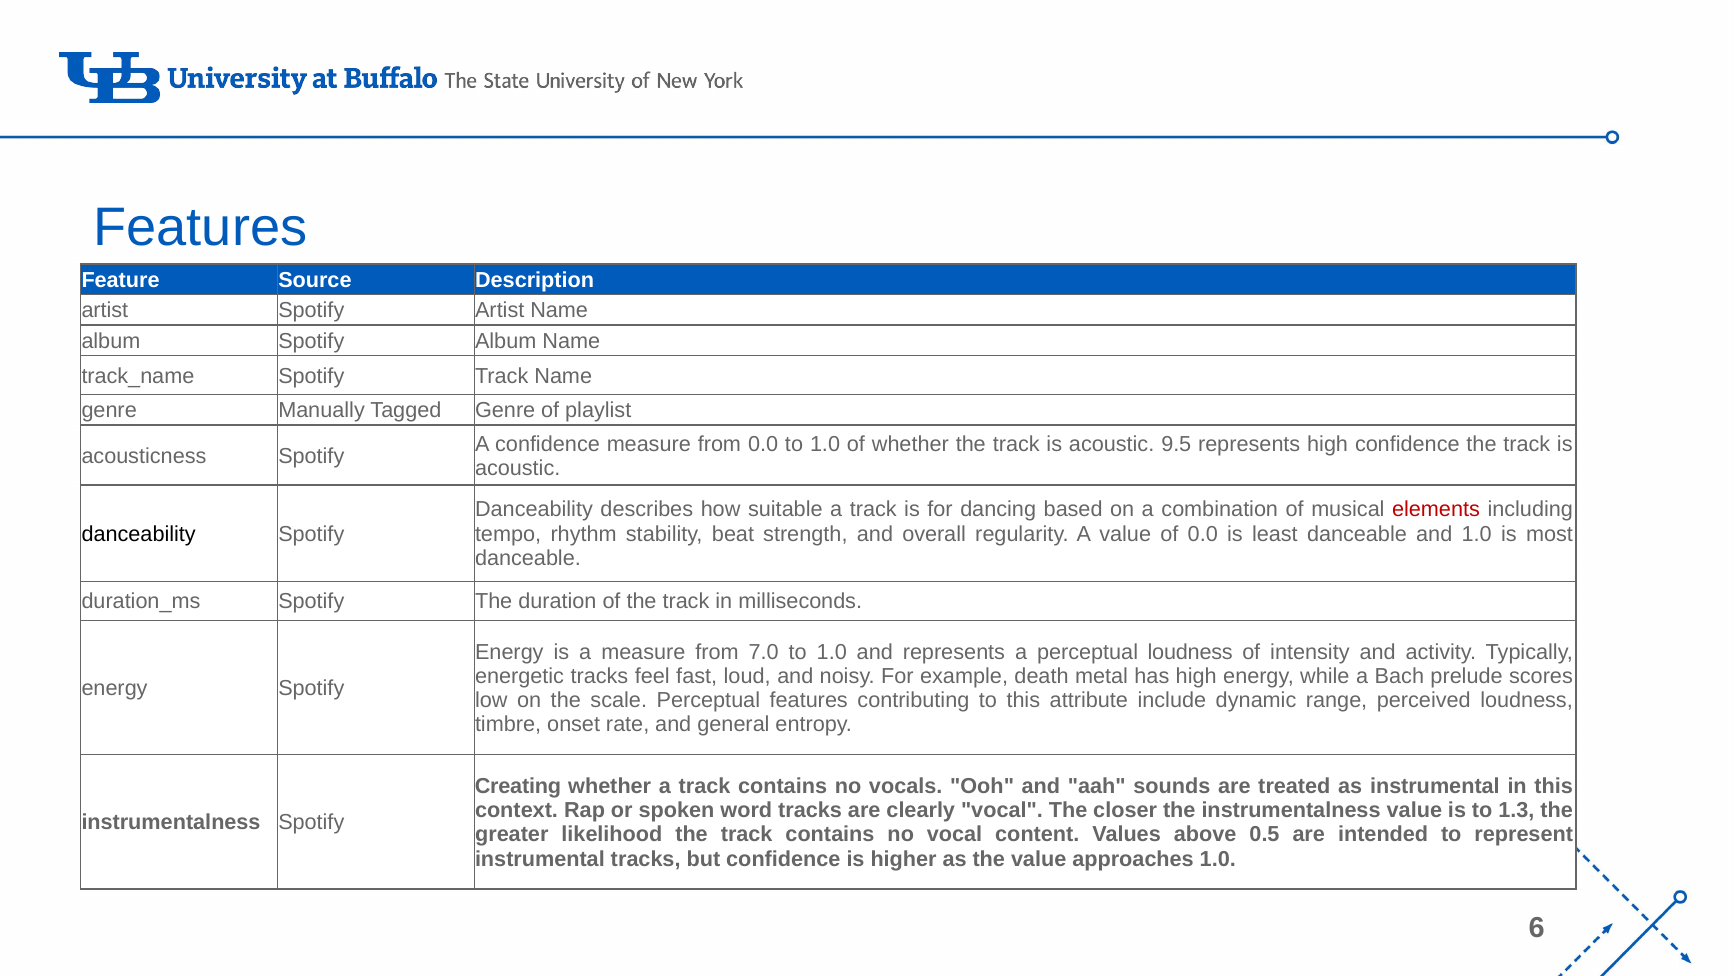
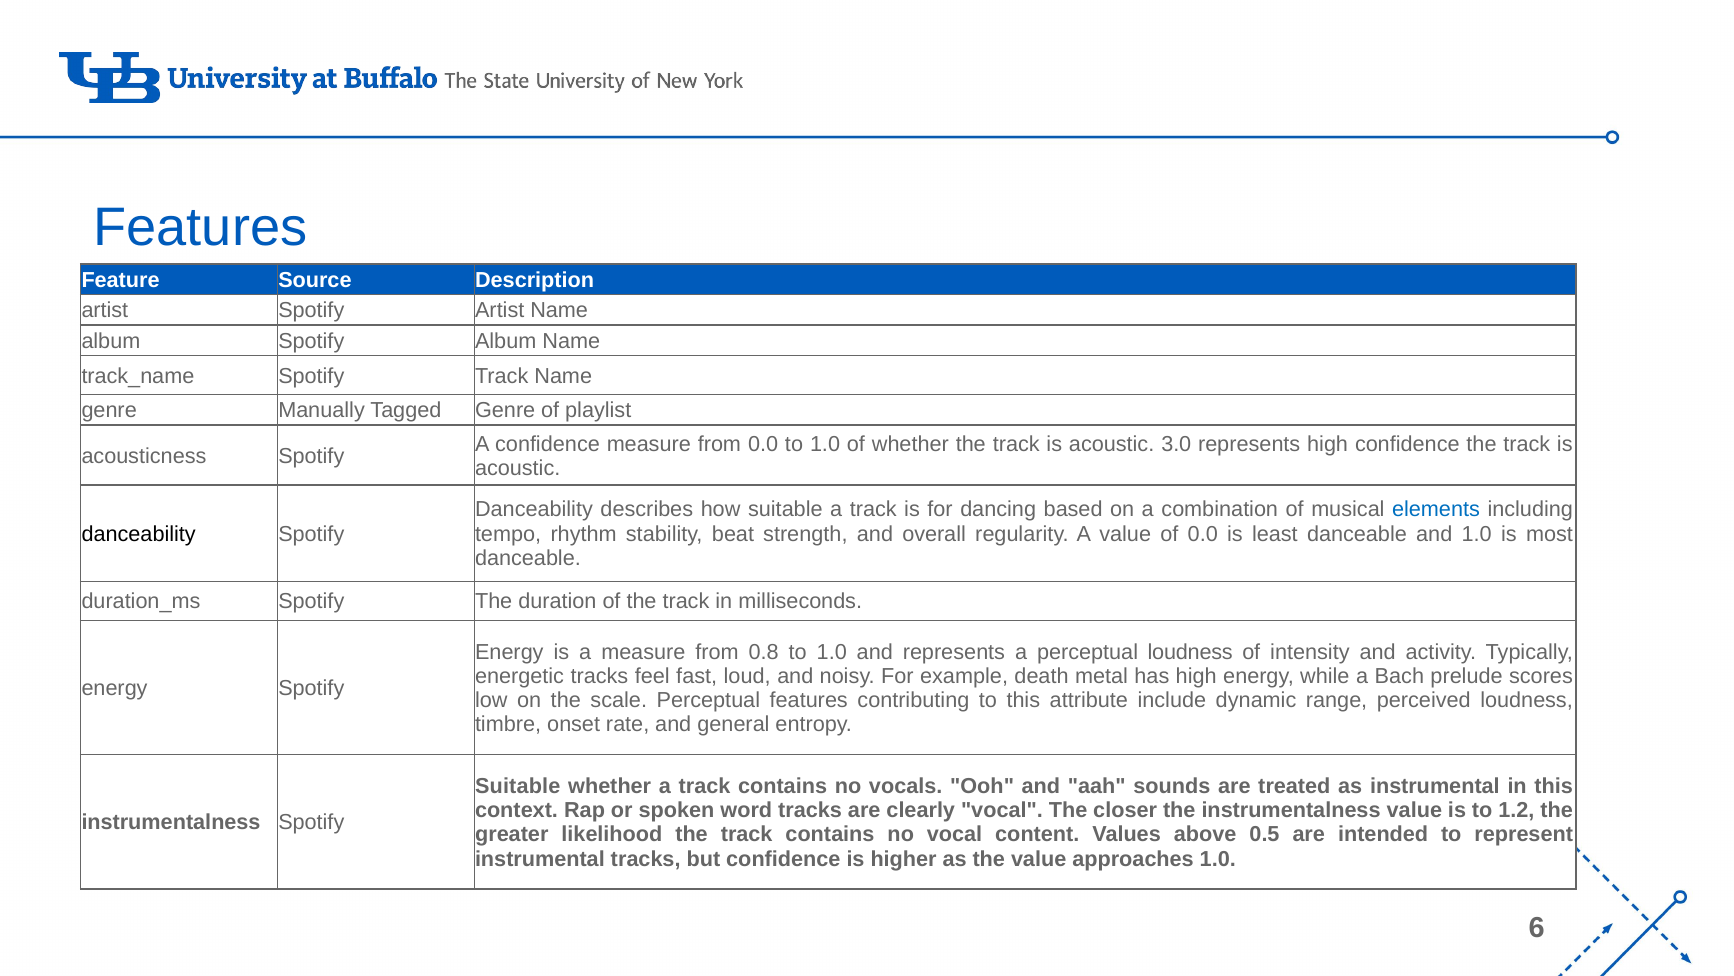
9.5: 9.5 -> 3.0 (1176, 444)
elements colour: red -> blue (1436, 509)
7.0: 7.0 -> 0.8 (764, 651)
Creating: Creating -> Suitable (518, 786)
1.3: 1.3 -> 1.2 (1516, 810)
